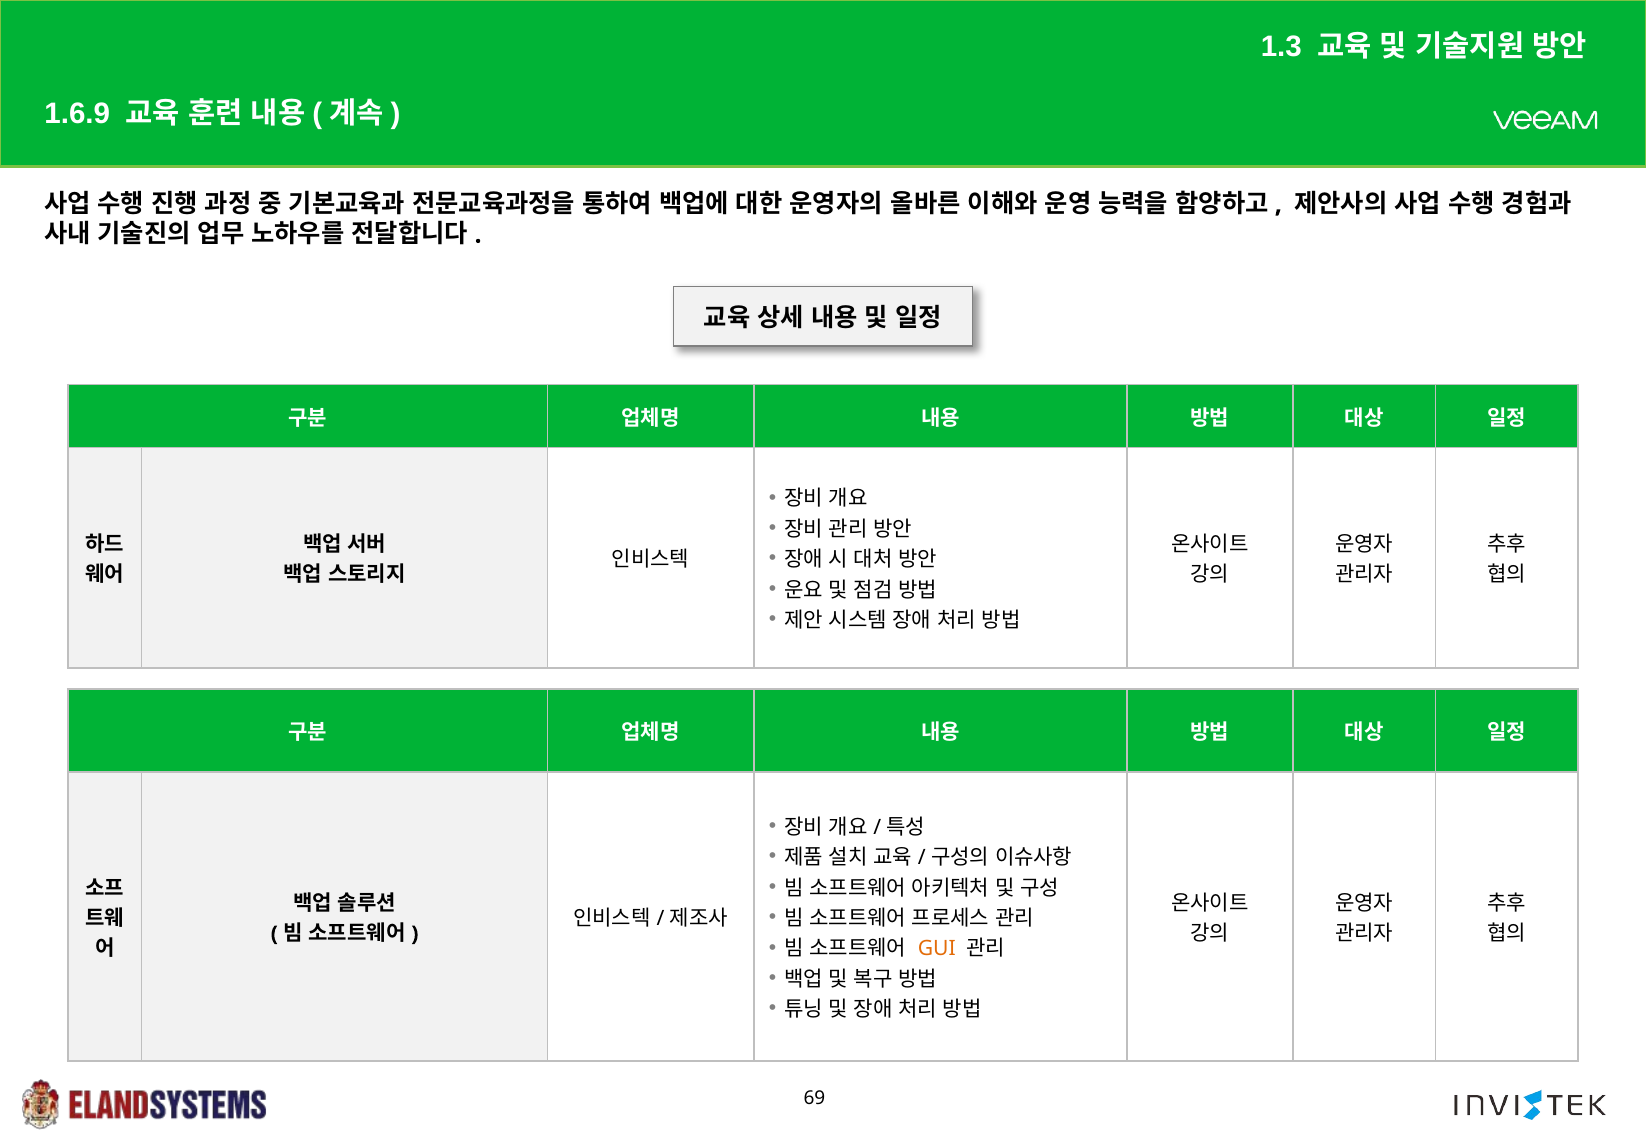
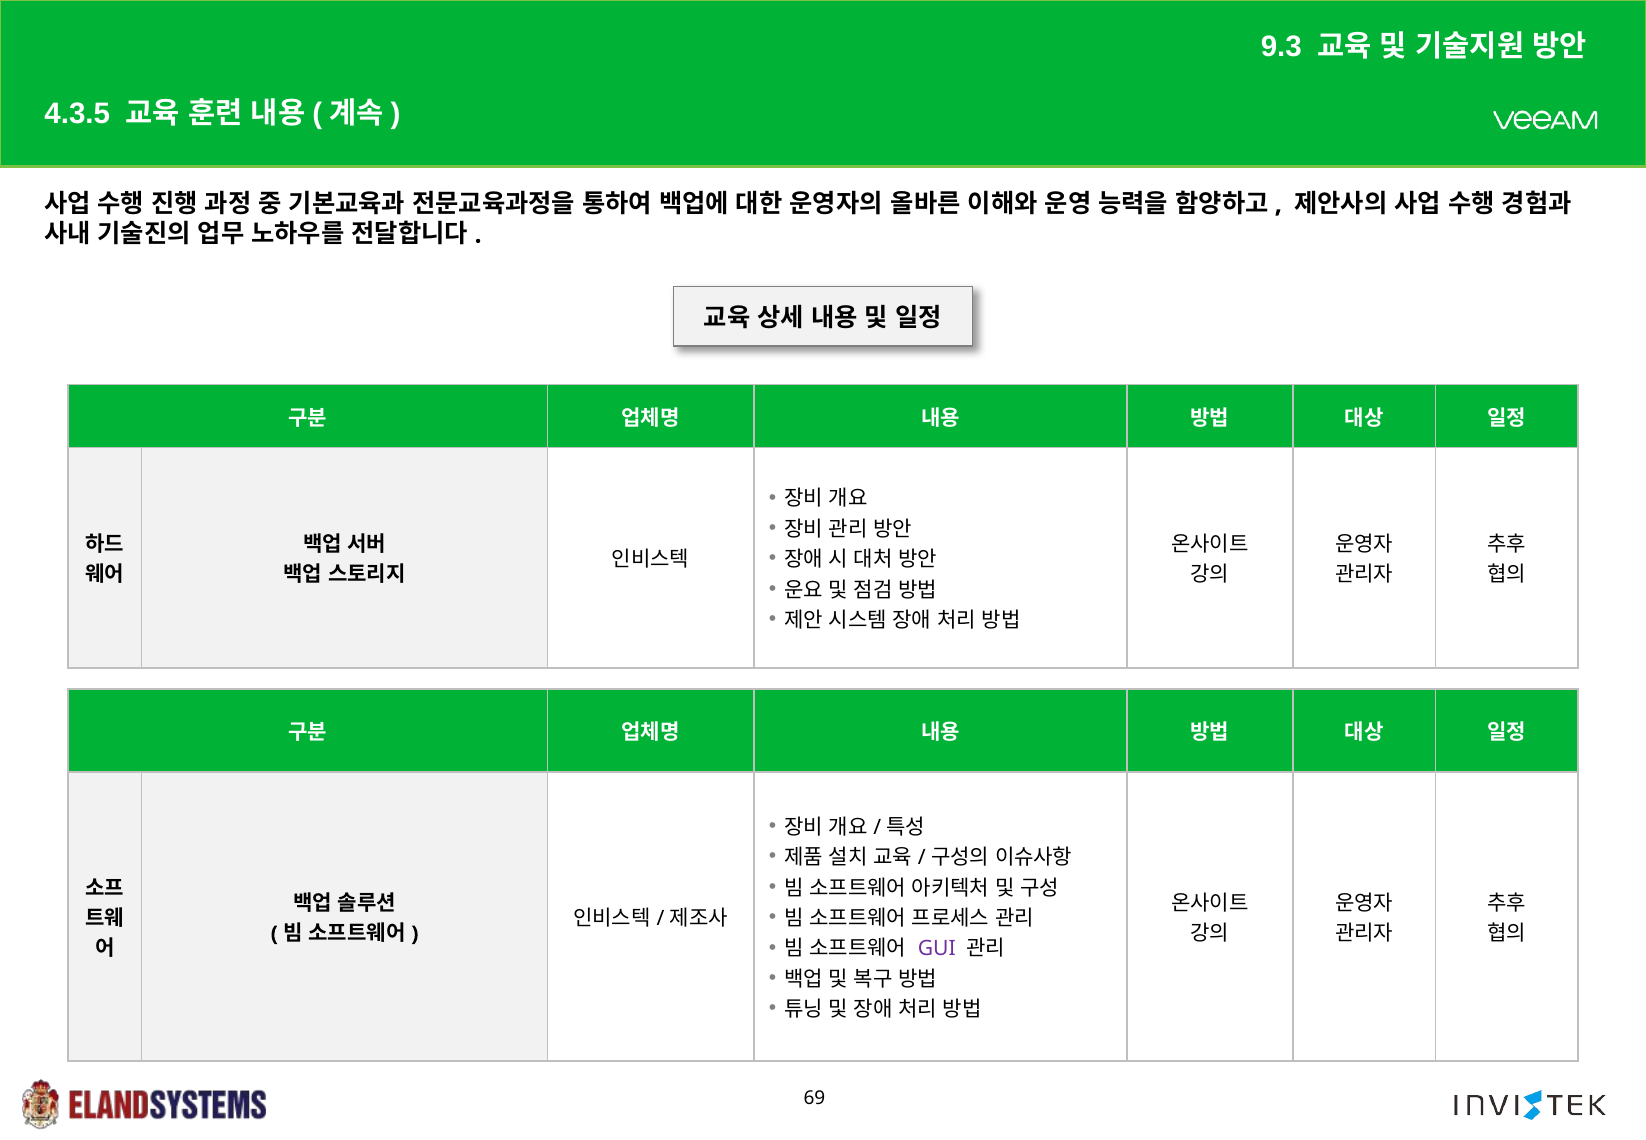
1.3: 1.3 -> 9.3 (1281, 47)
1.6.9: 1.6.9 -> 4.3.5 (77, 113)
GUI colour: orange -> purple (937, 948)
